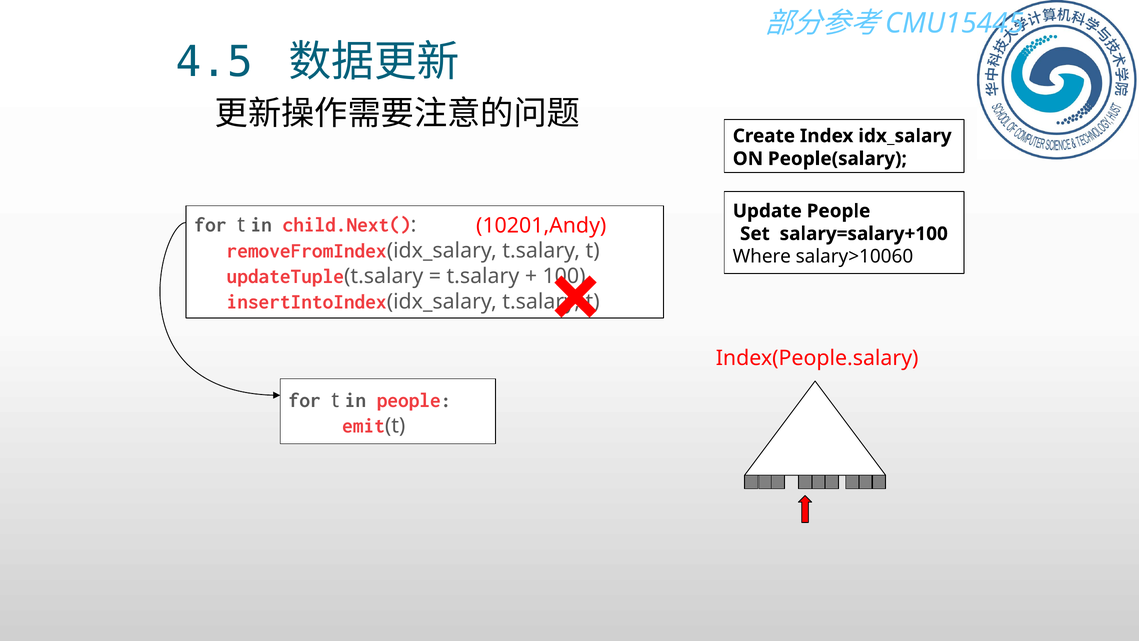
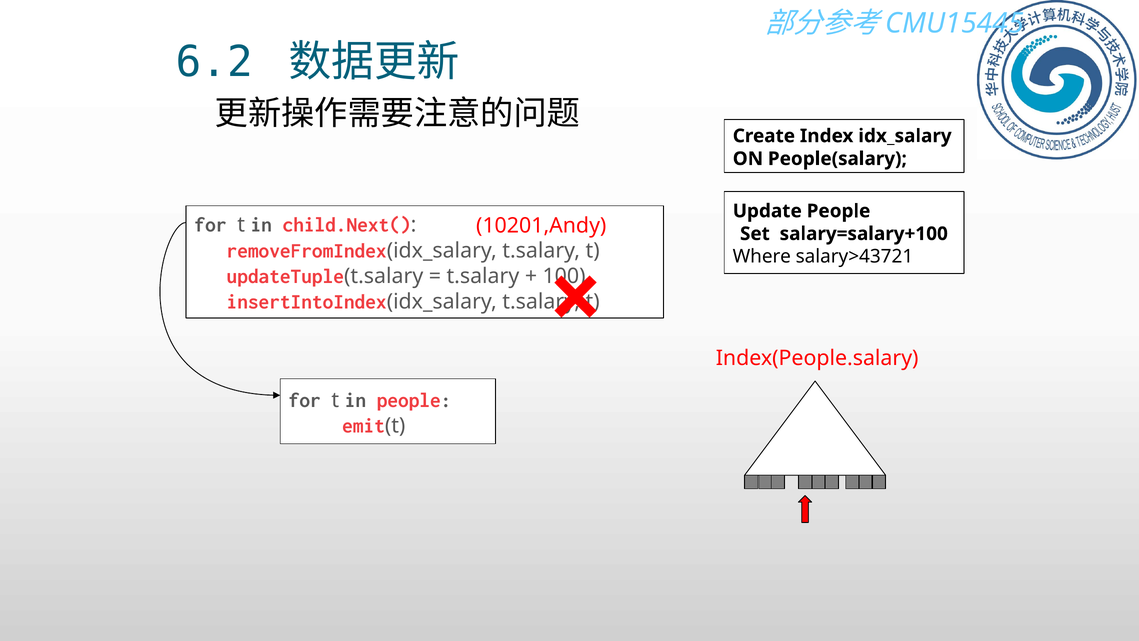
4.5: 4.5 -> 6.2 (214, 62)
salary>10060: salary>10060 -> salary>43721 (854, 256)
